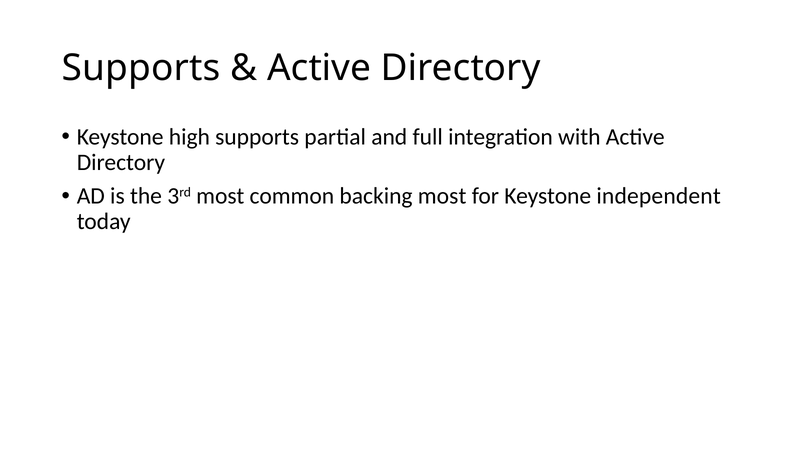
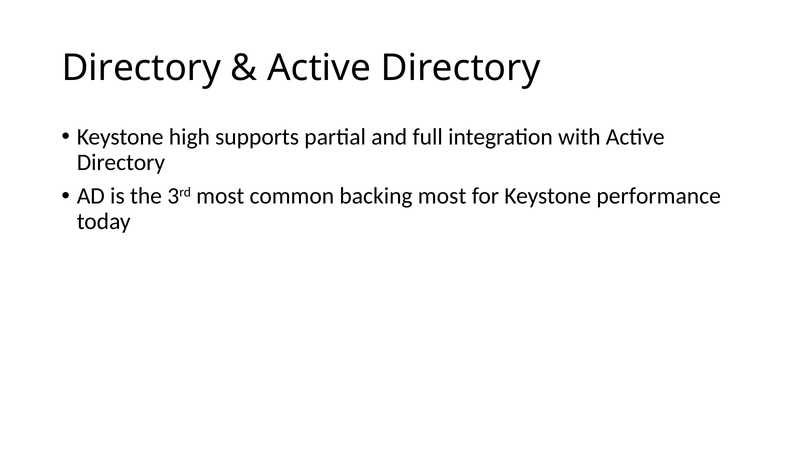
Supports: Supports -> Directory (141, 68)
independent: independent -> performance (659, 196)
